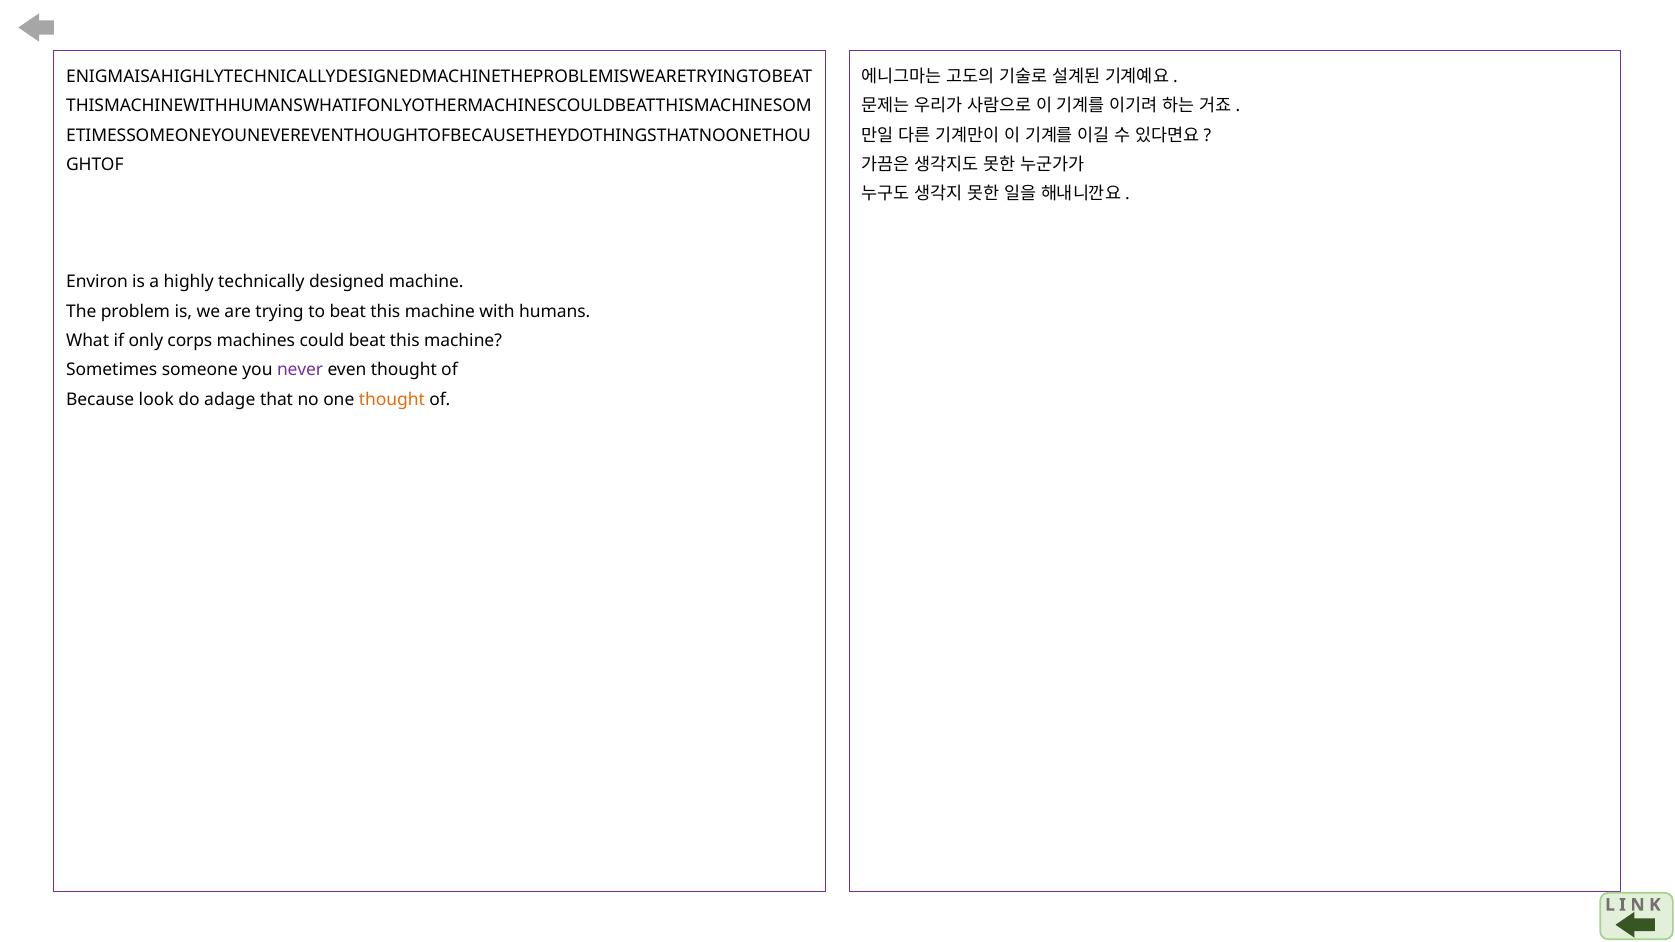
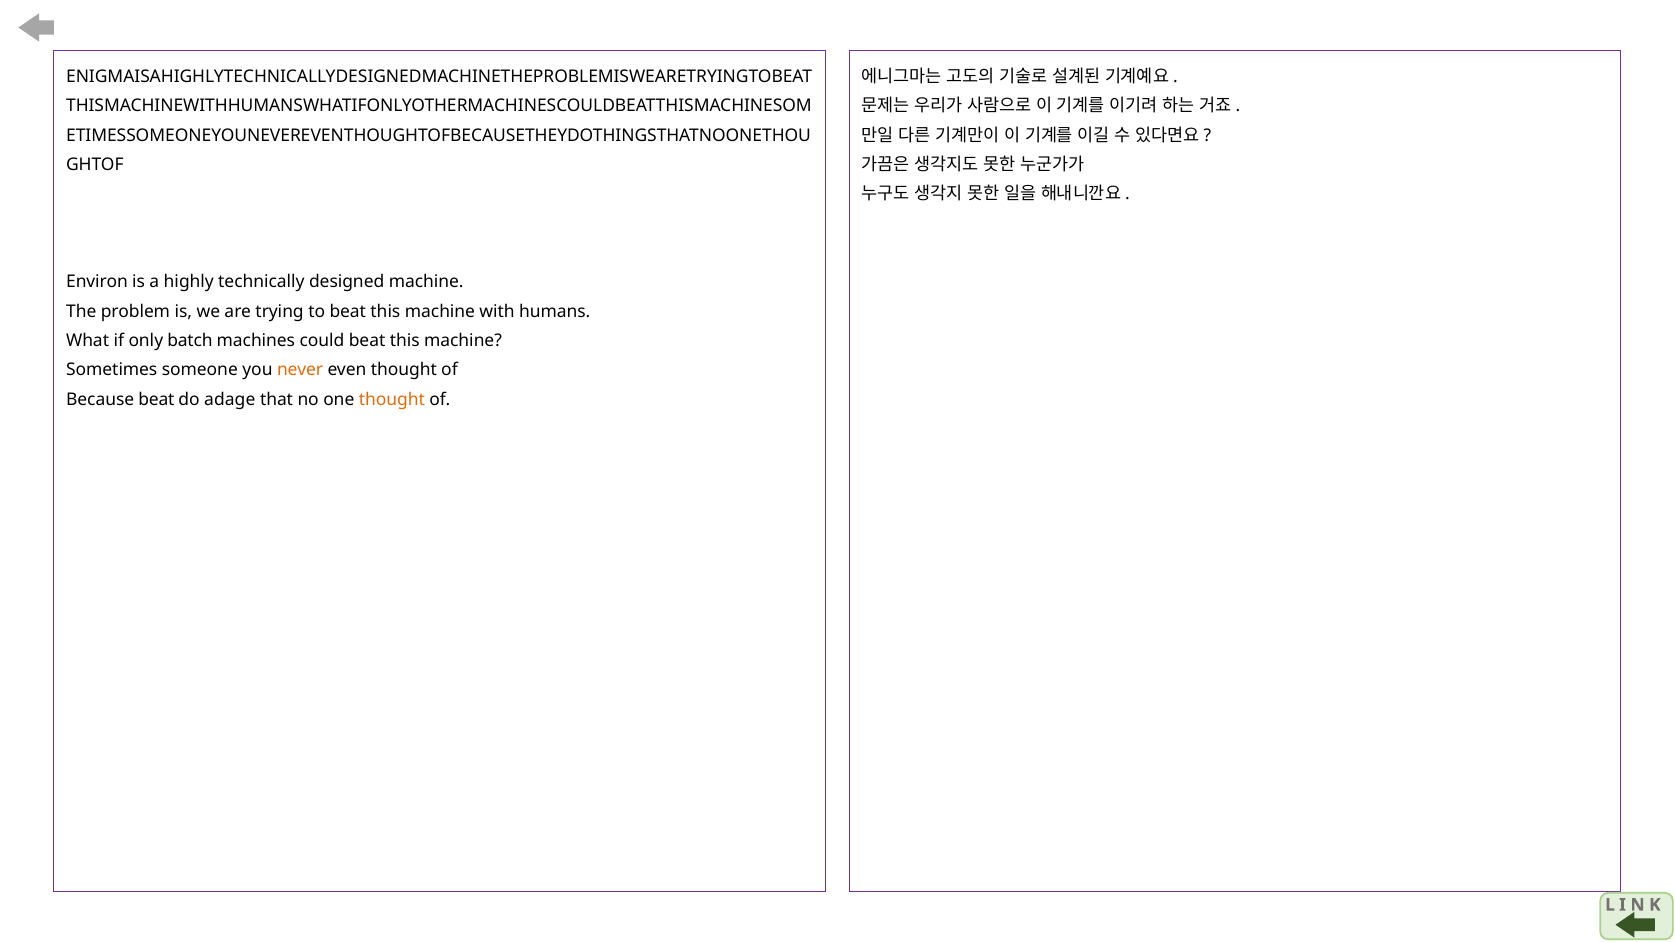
corps: corps -> batch (190, 341)
never colour: purple -> orange (300, 370)
Because look: look -> beat (156, 399)
